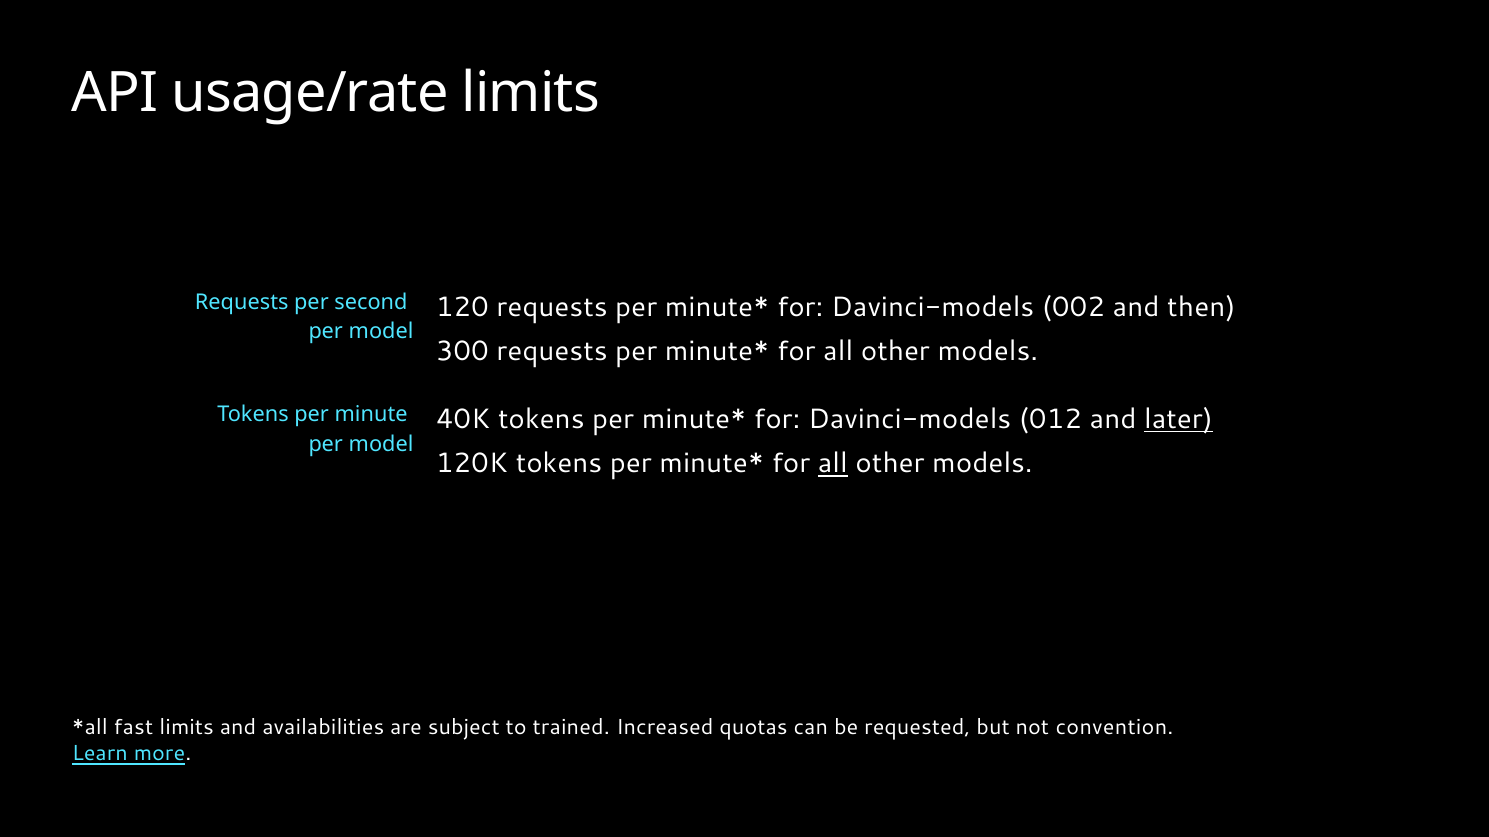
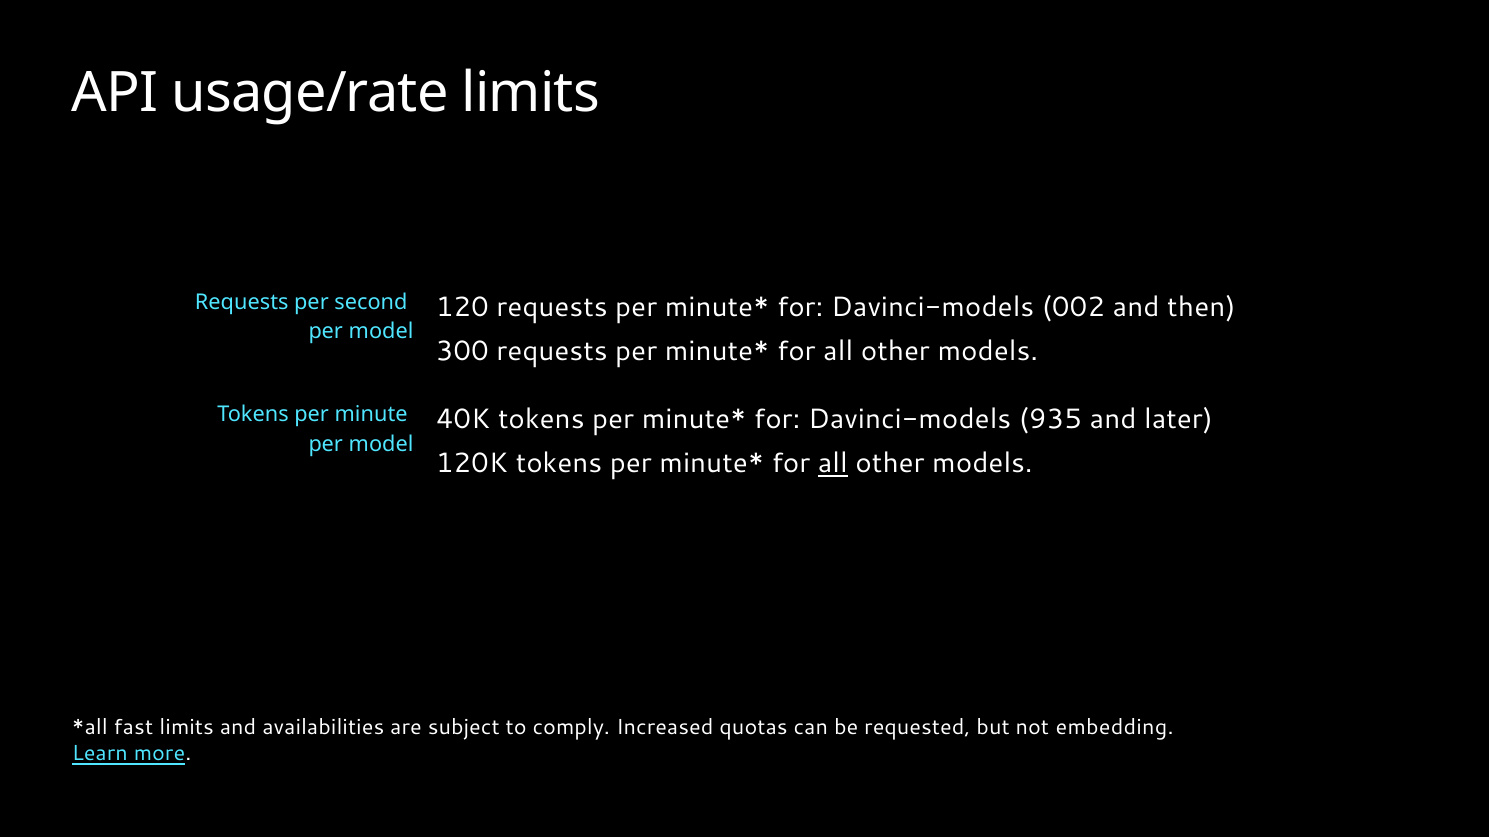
012: 012 -> 935 (1050, 420)
later underline: present -> none (1179, 420)
trained: trained -> comply (571, 728)
convention: convention -> embedding (1115, 728)
